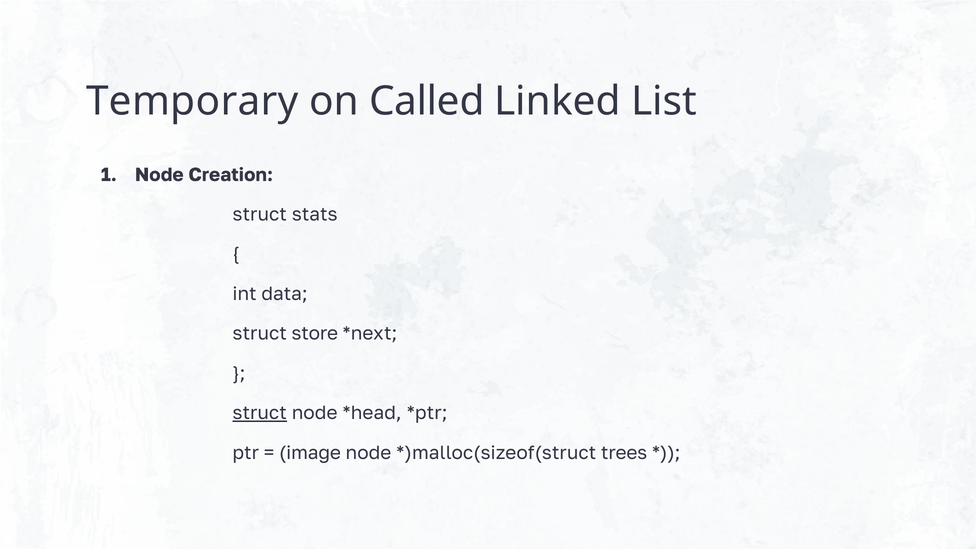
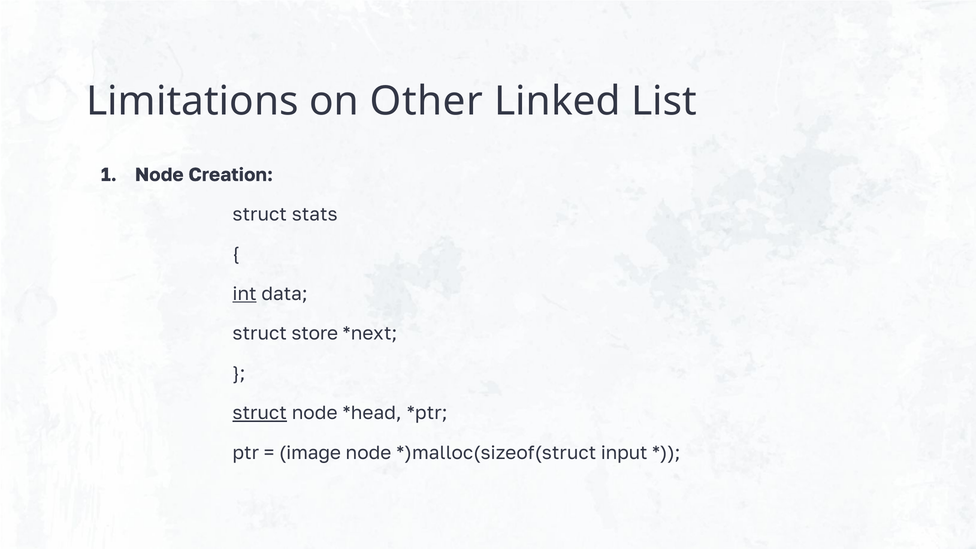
Temporary: Temporary -> Limitations (192, 101)
Called: Called -> Other (426, 101)
int underline: none -> present (245, 294)
trees: trees -> input (624, 453)
